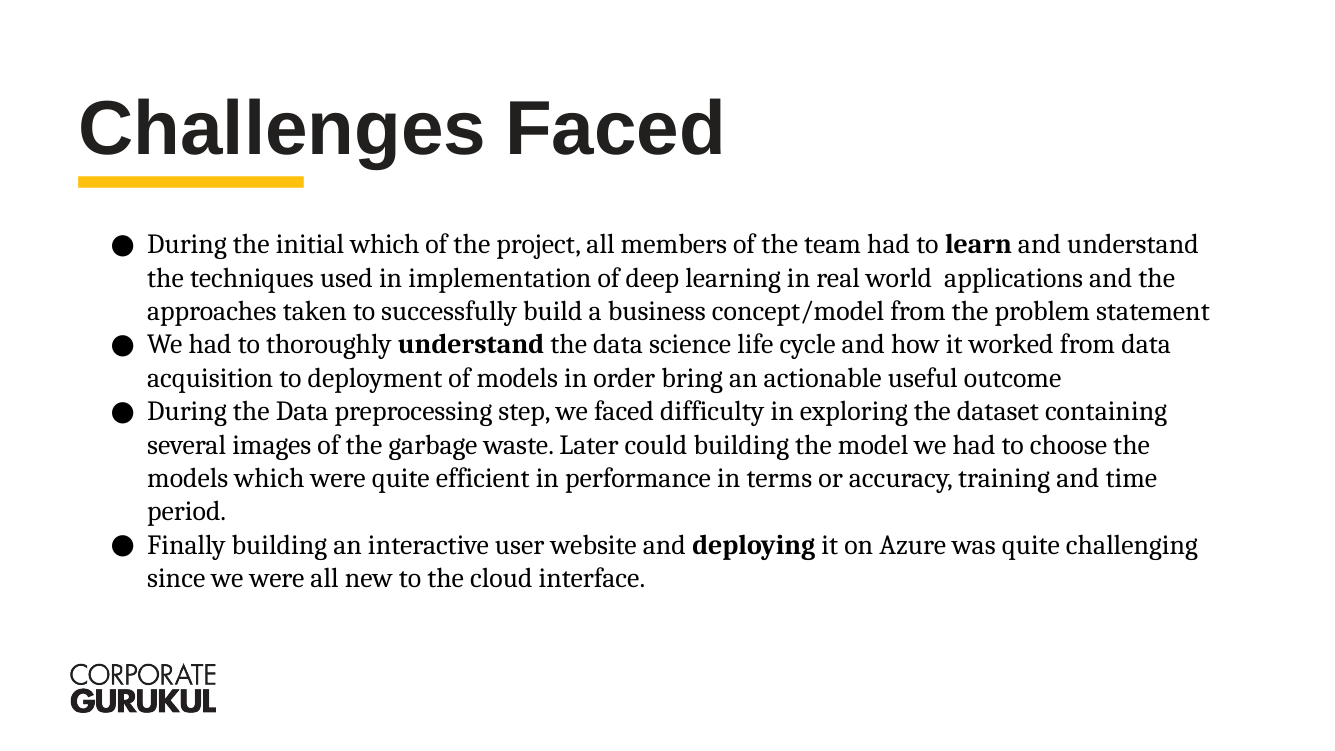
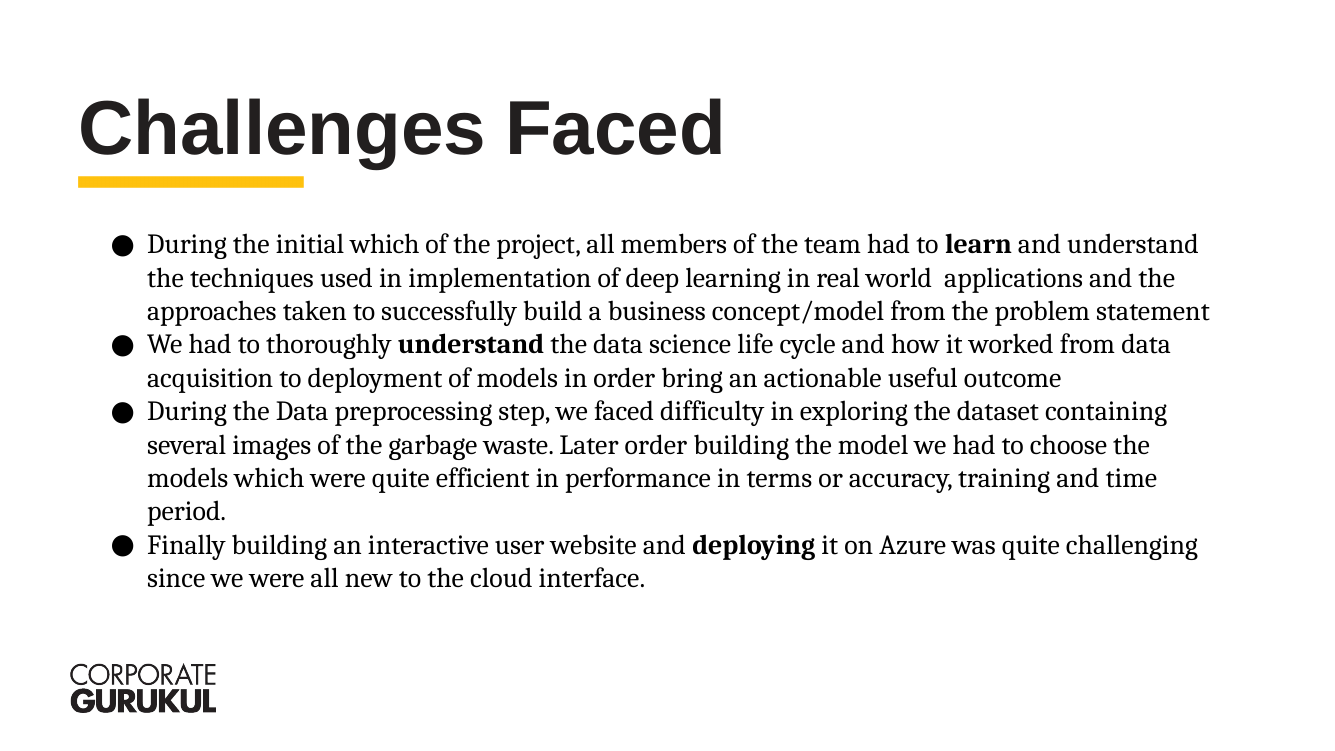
Later could: could -> order (656, 445)
